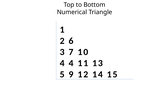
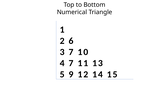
4 4: 4 -> 7 (71, 63)
